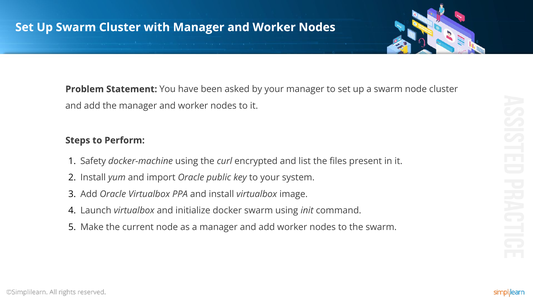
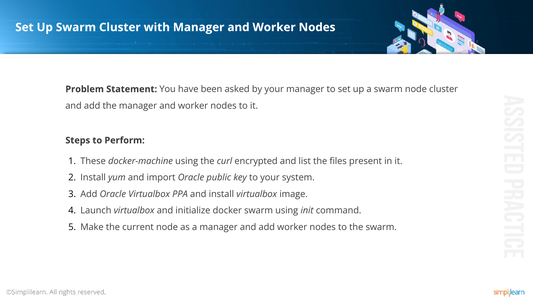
Safety: Safety -> These (93, 161)
